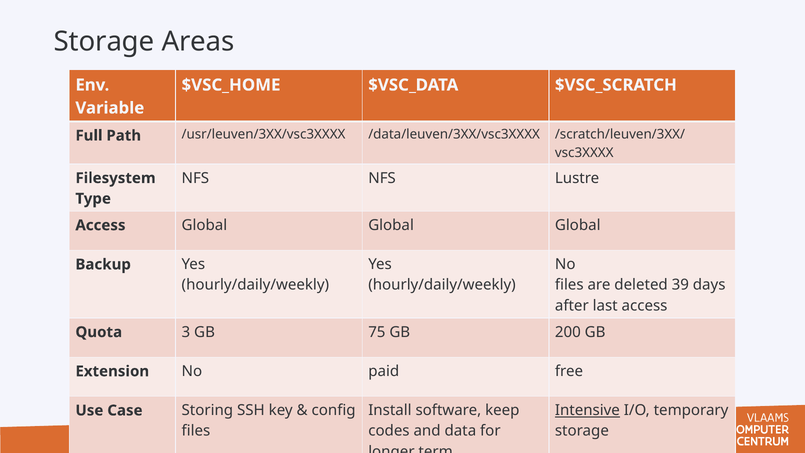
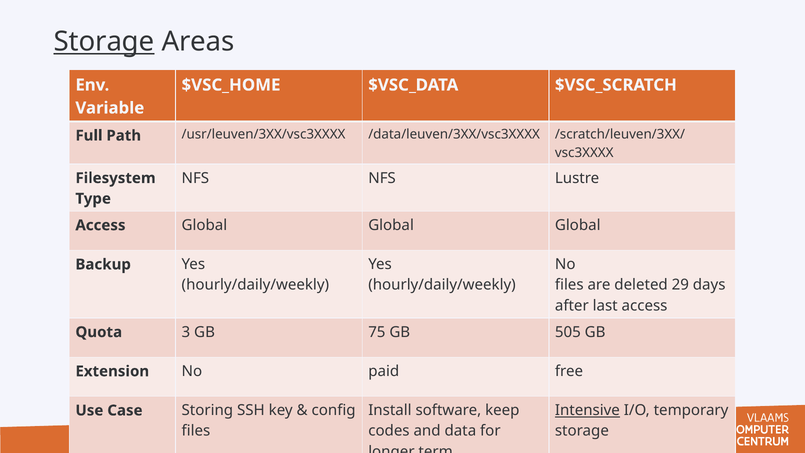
Storage underline: none -> present (104, 42)
39: 39 -> 29 (680, 285)
200: 200 -> 505 (568, 332)
